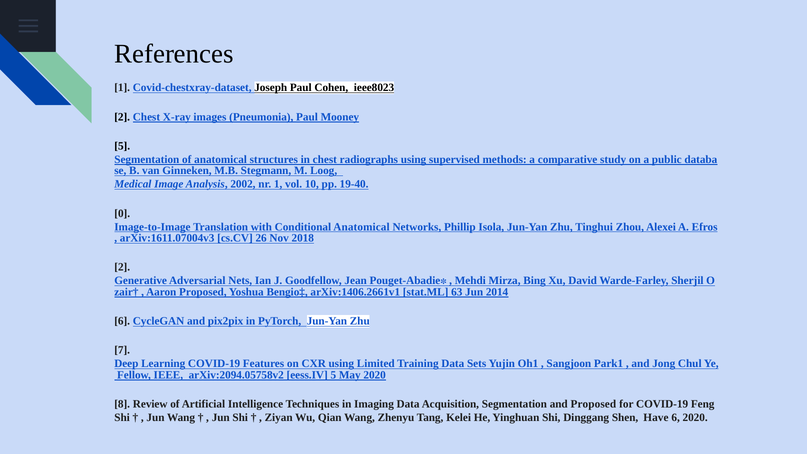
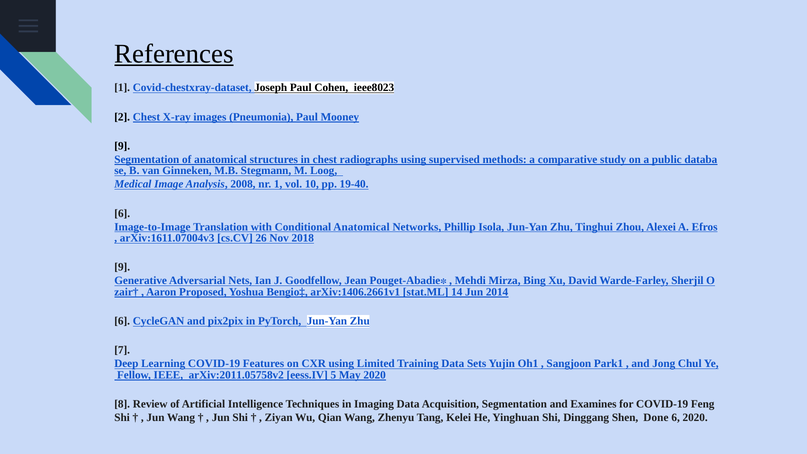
References underline: none -> present (174, 54)
5: 5 -> 9 (122, 146)
2002: 2002 -> 2008 (243, 184)
0: 0 -> 6 (122, 213)
2: 2 -> 9 (122, 267)
63: 63 -> 14 (457, 292)
arXiv:2094.05758v2: arXiv:2094.05758v2 -> arXiv:2011.05758v2 (236, 375)
and Proposed: Proposed -> Examines (593, 404)
Have: Have -> Done (656, 418)
